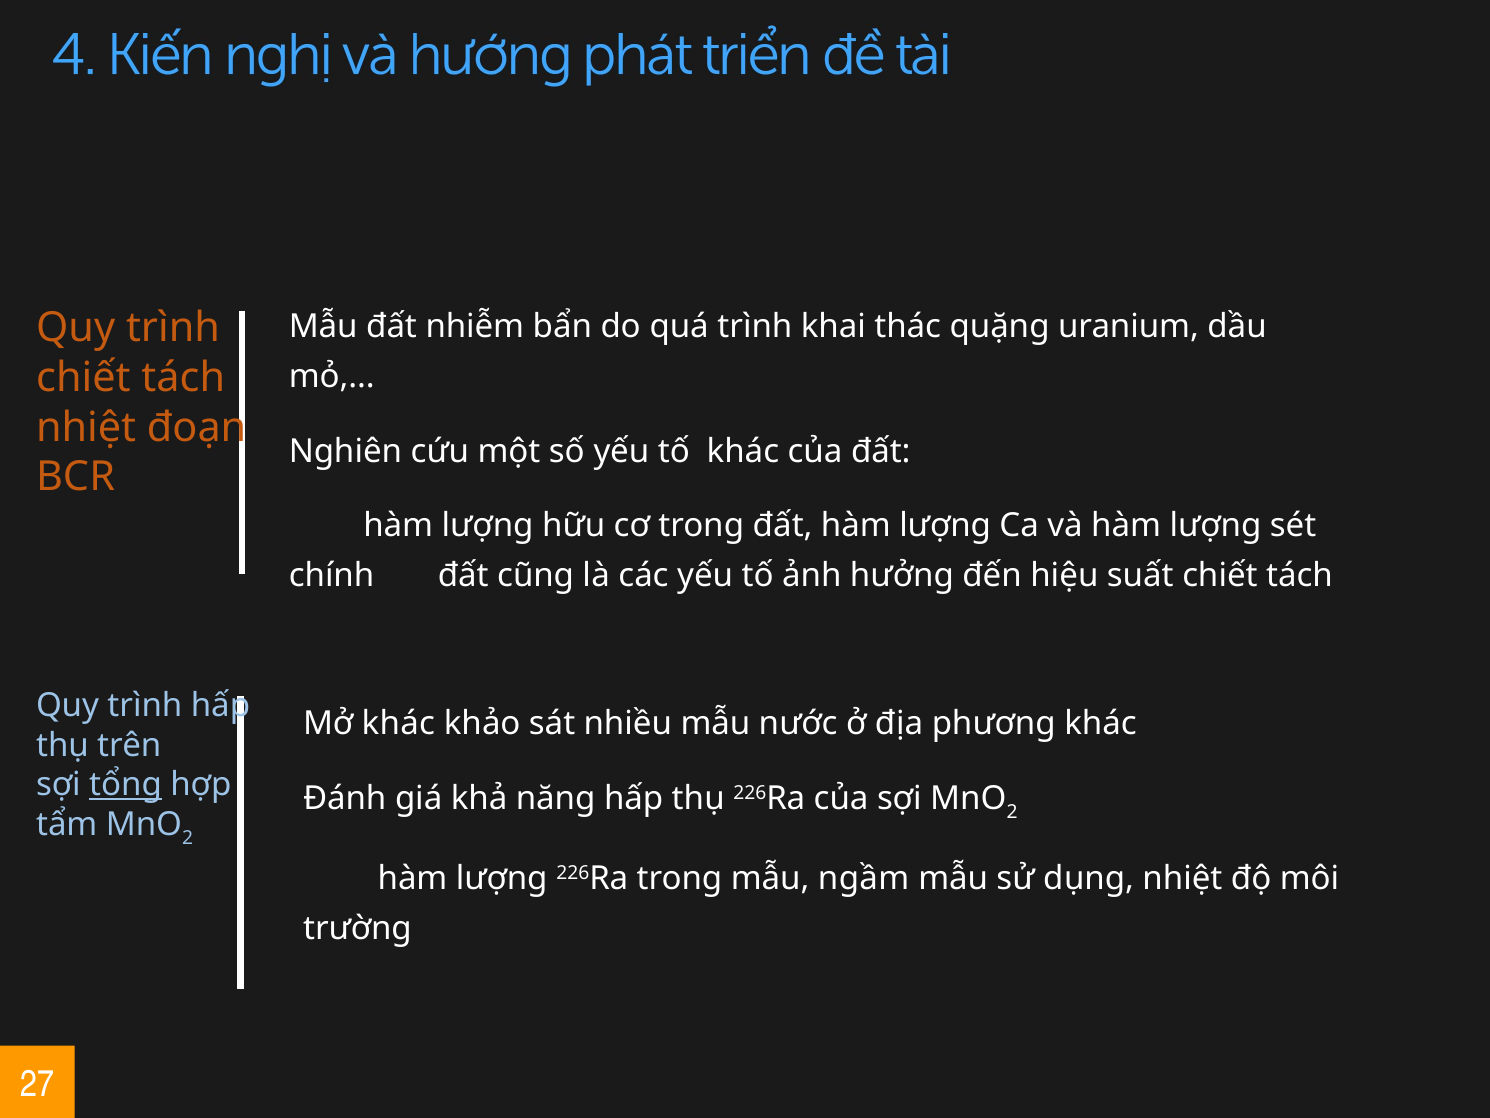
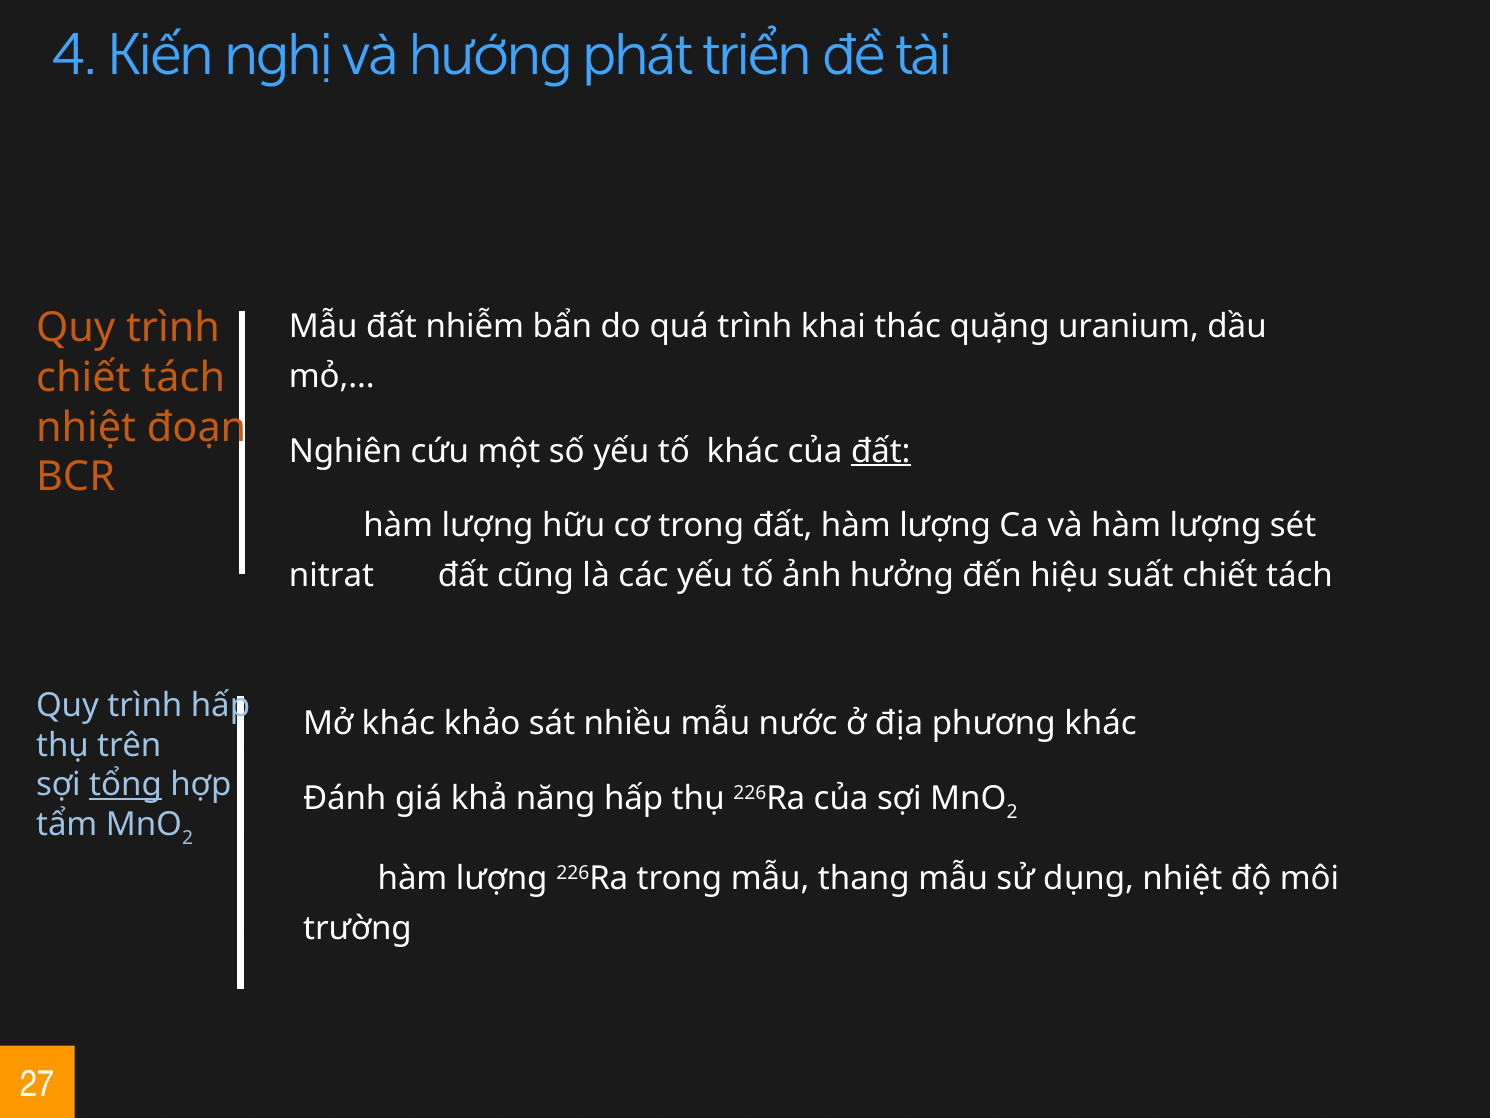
đất underline: none -> present (881, 451)
chính: chính -> nitrat (332, 575)
ngầm: ngầm -> thang (864, 878)
